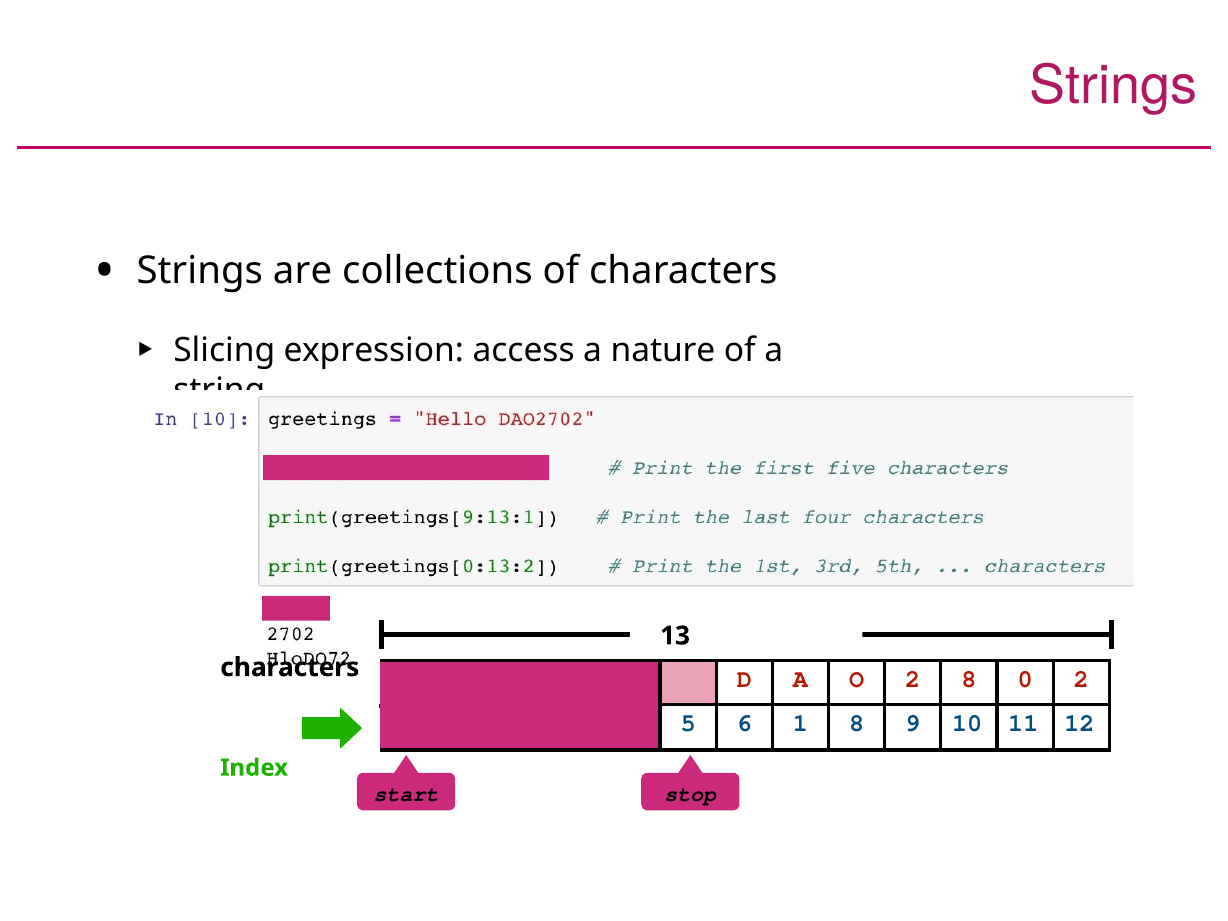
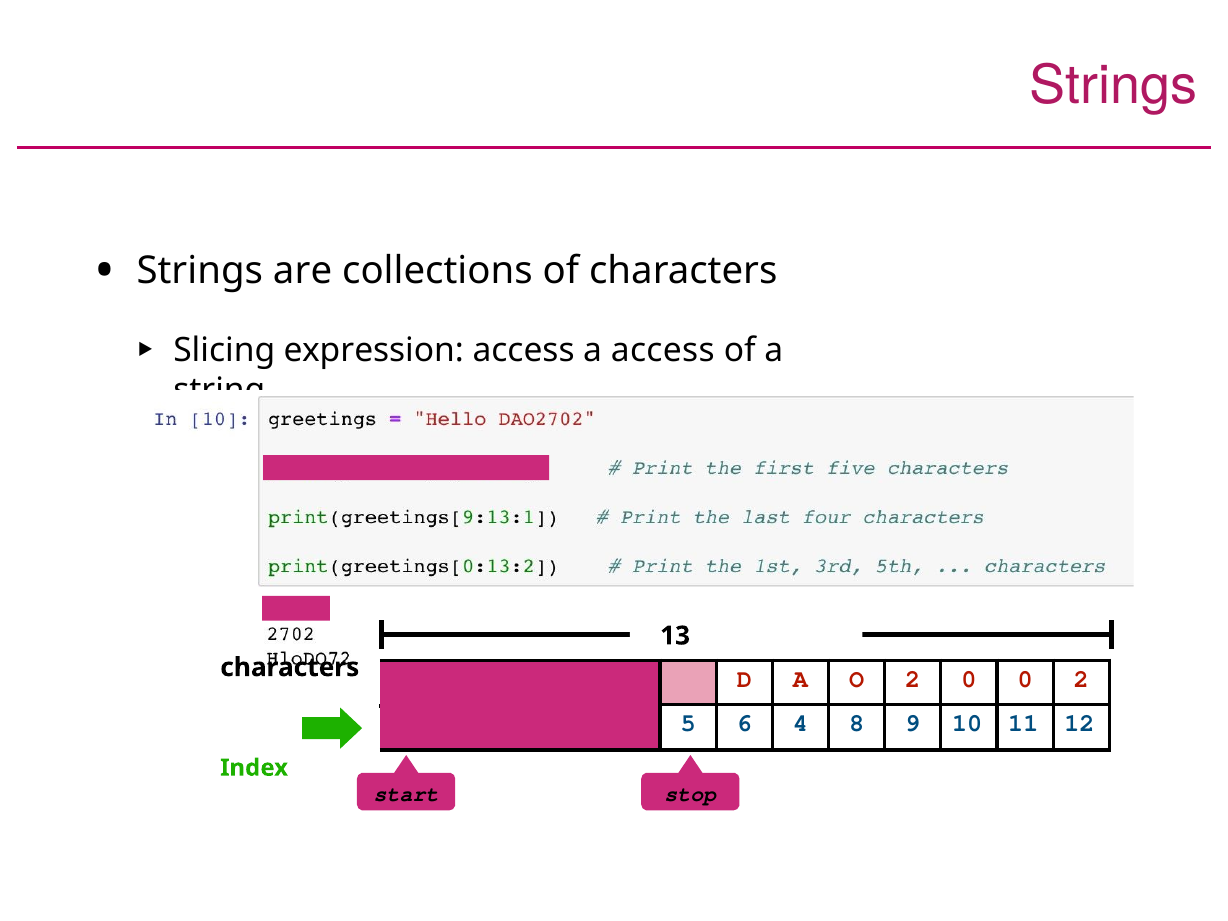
a nature: nature -> access (663, 351)
2 8: 8 -> 0 (969, 679)
6 1: 1 -> 4 (800, 723)
